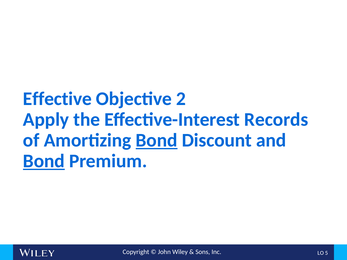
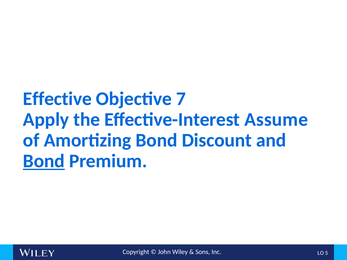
2: 2 -> 7 (181, 99)
Records: Records -> Assume (276, 120)
Bond underline: present -> none (157, 140)
